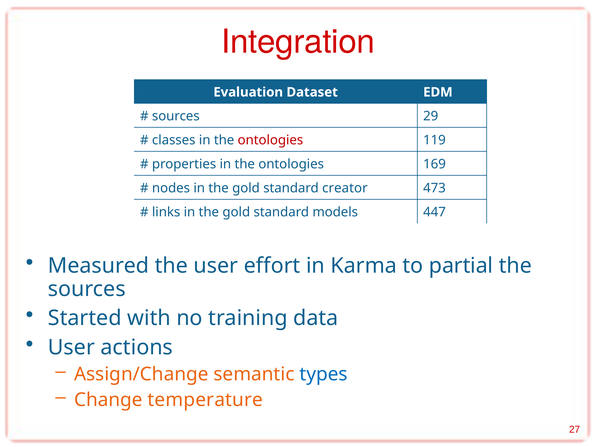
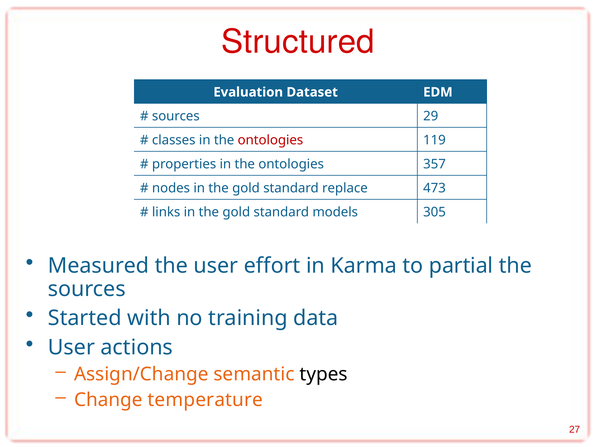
Integration: Integration -> Structured (298, 42)
169: 169 -> 357 (434, 164)
creator: creator -> replace (345, 188)
447: 447 -> 305 (434, 212)
types colour: blue -> black (324, 374)
